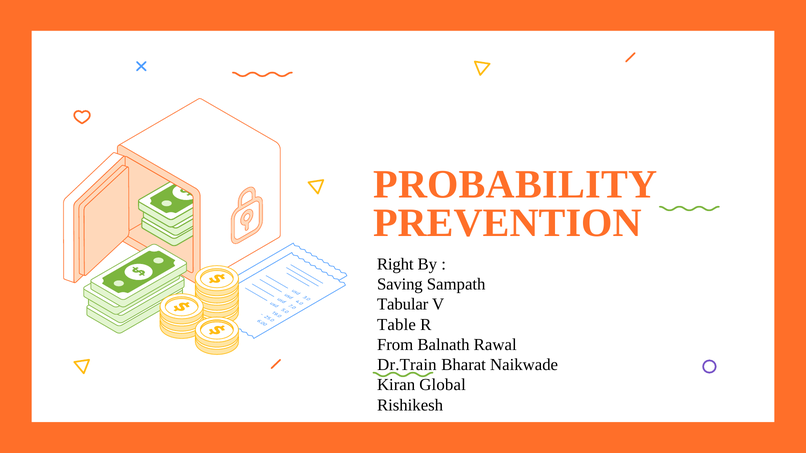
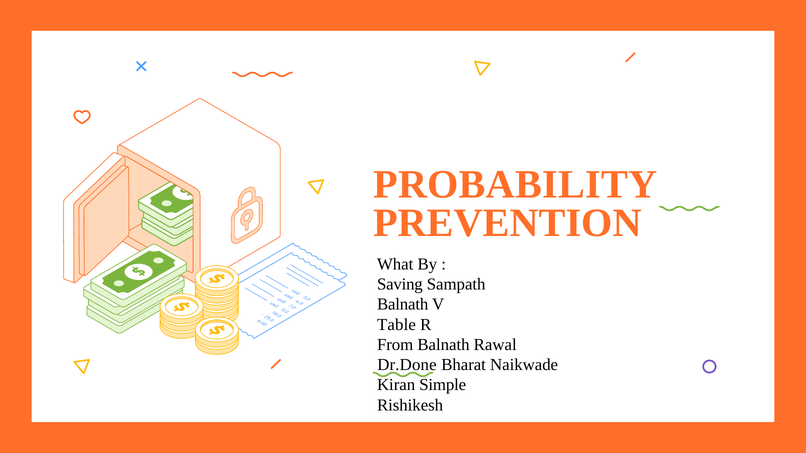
Right: Right -> What (395, 264)
Tabular: Tabular -> Balnath (403, 305)
Dr.Train: Dr.Train -> Dr.Done (407, 365)
Global: Global -> Simple (443, 385)
